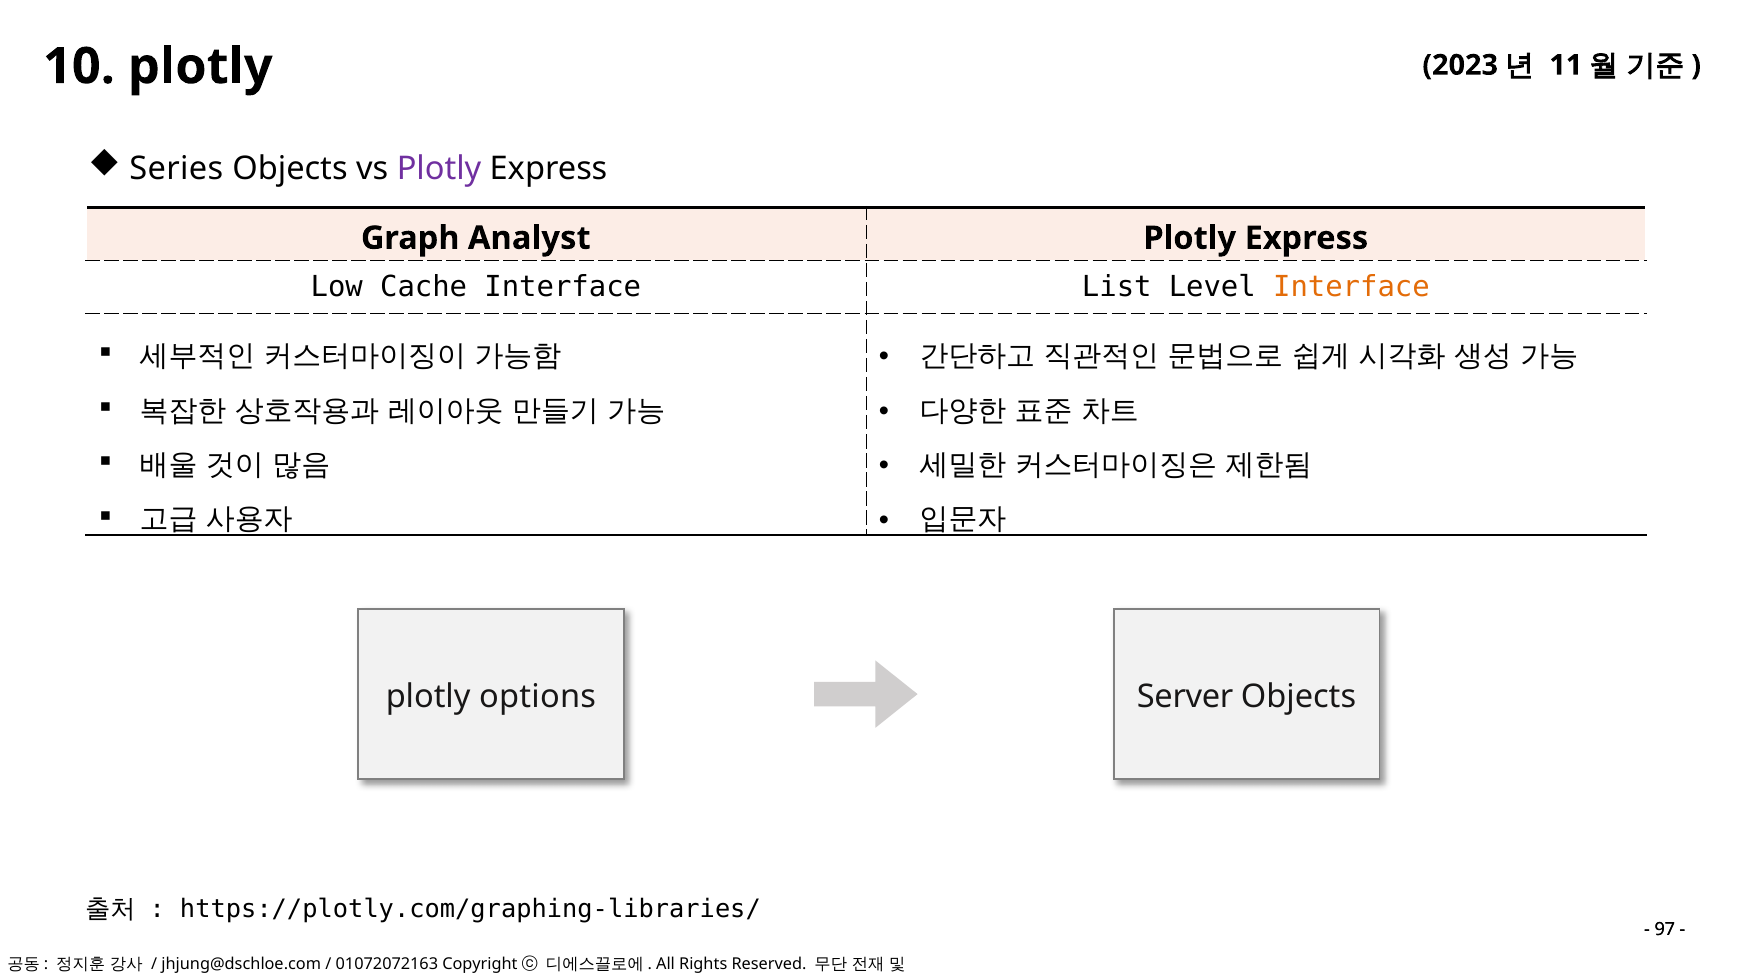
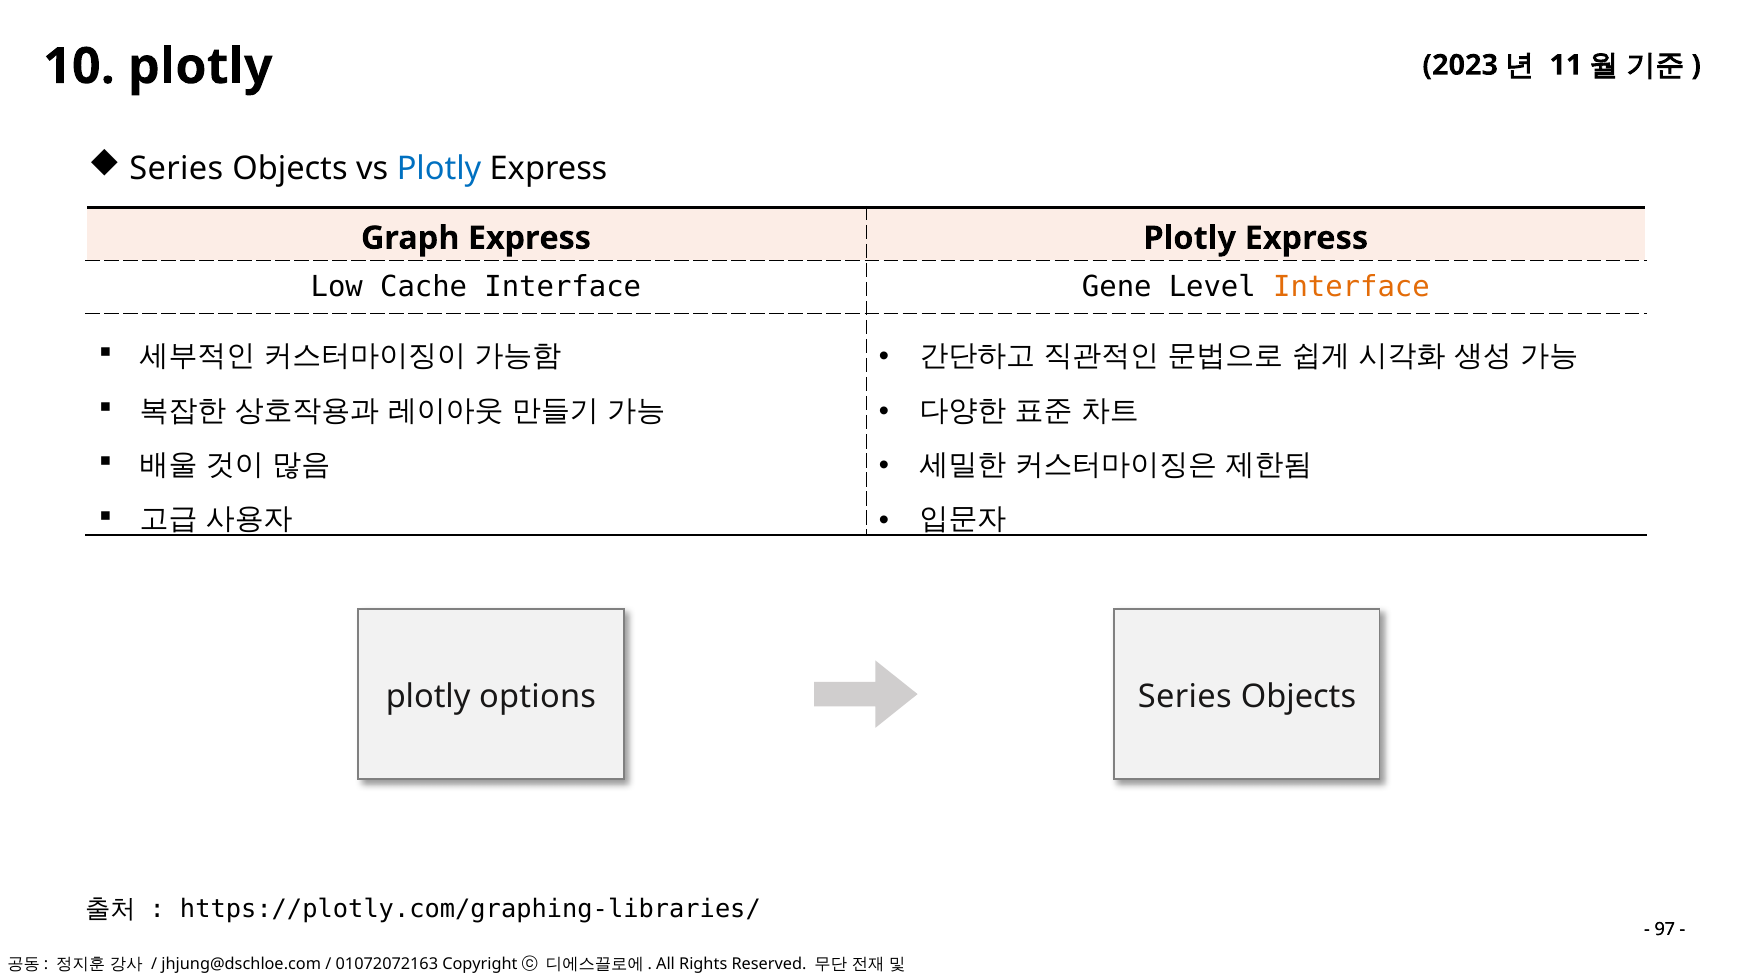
Plotly colour: purple -> blue (439, 169)
Graph Analyst: Analyst -> Express (529, 238)
List: List -> Gene (1117, 287)
Server: Server -> Series (1185, 696)
